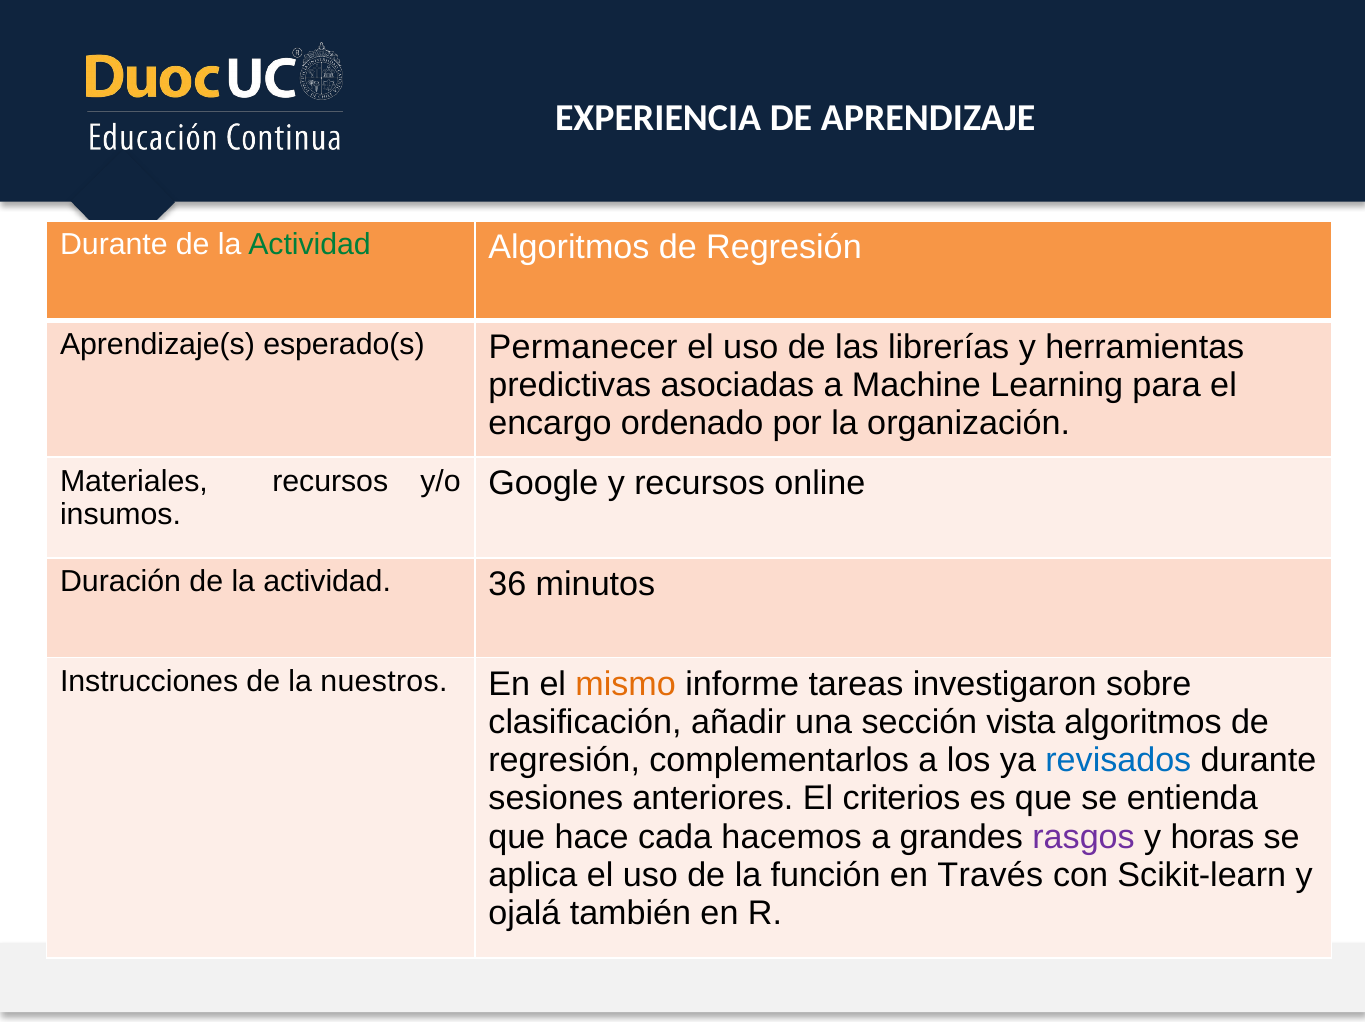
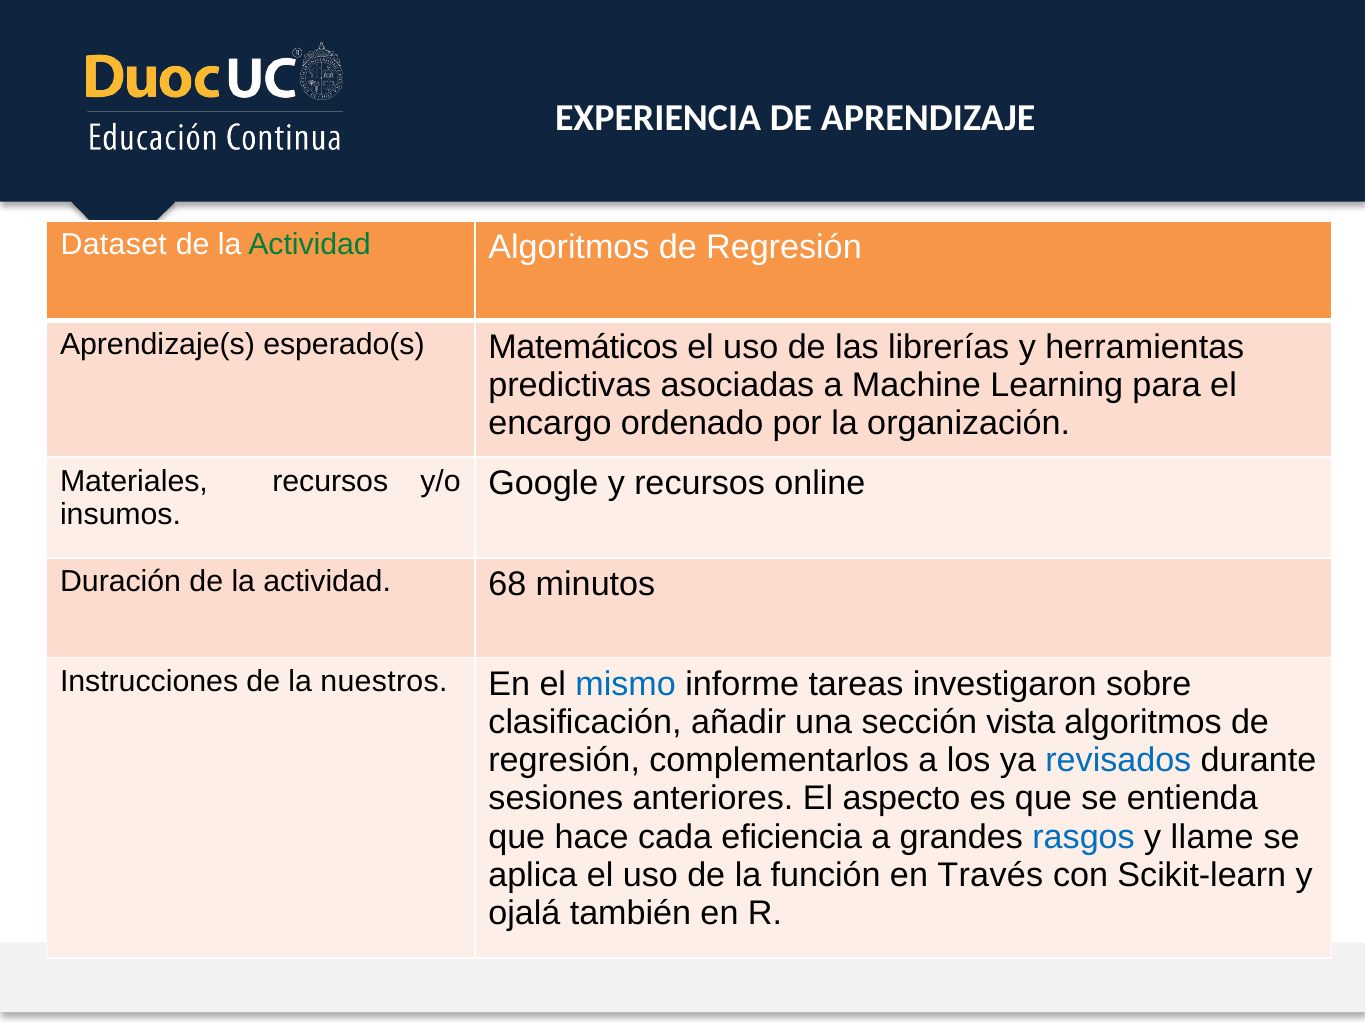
Durante: Durante -> Dataset (114, 245)
Permanecer: Permanecer -> Matemáticos (583, 347)
36: 36 -> 68 (507, 584)
mismo colour: orange -> blue (626, 684)
criterios: criterios -> aspecto (902, 798)
hacemos: hacemos -> eficiencia (792, 837)
rasgos colour: purple -> blue (1084, 837)
horas: horas -> llame (1212, 837)
